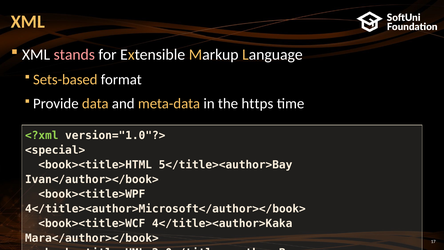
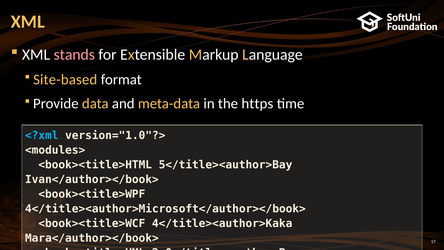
Sets-based: Sets-based -> Site-based (65, 79)
<?xml colour: light green -> light blue (42, 135)
<special>: <special> -> <modules> (55, 150)
